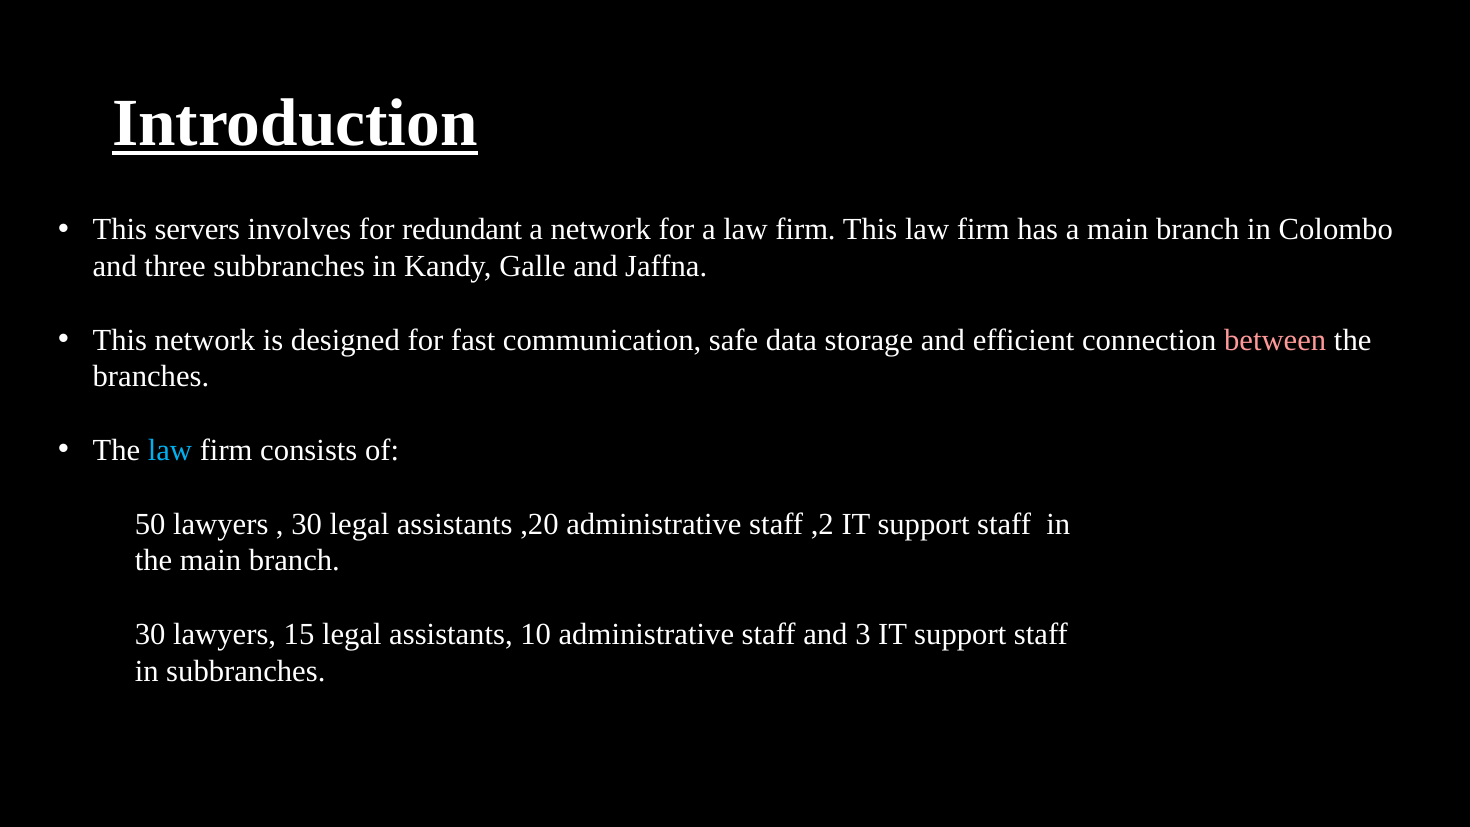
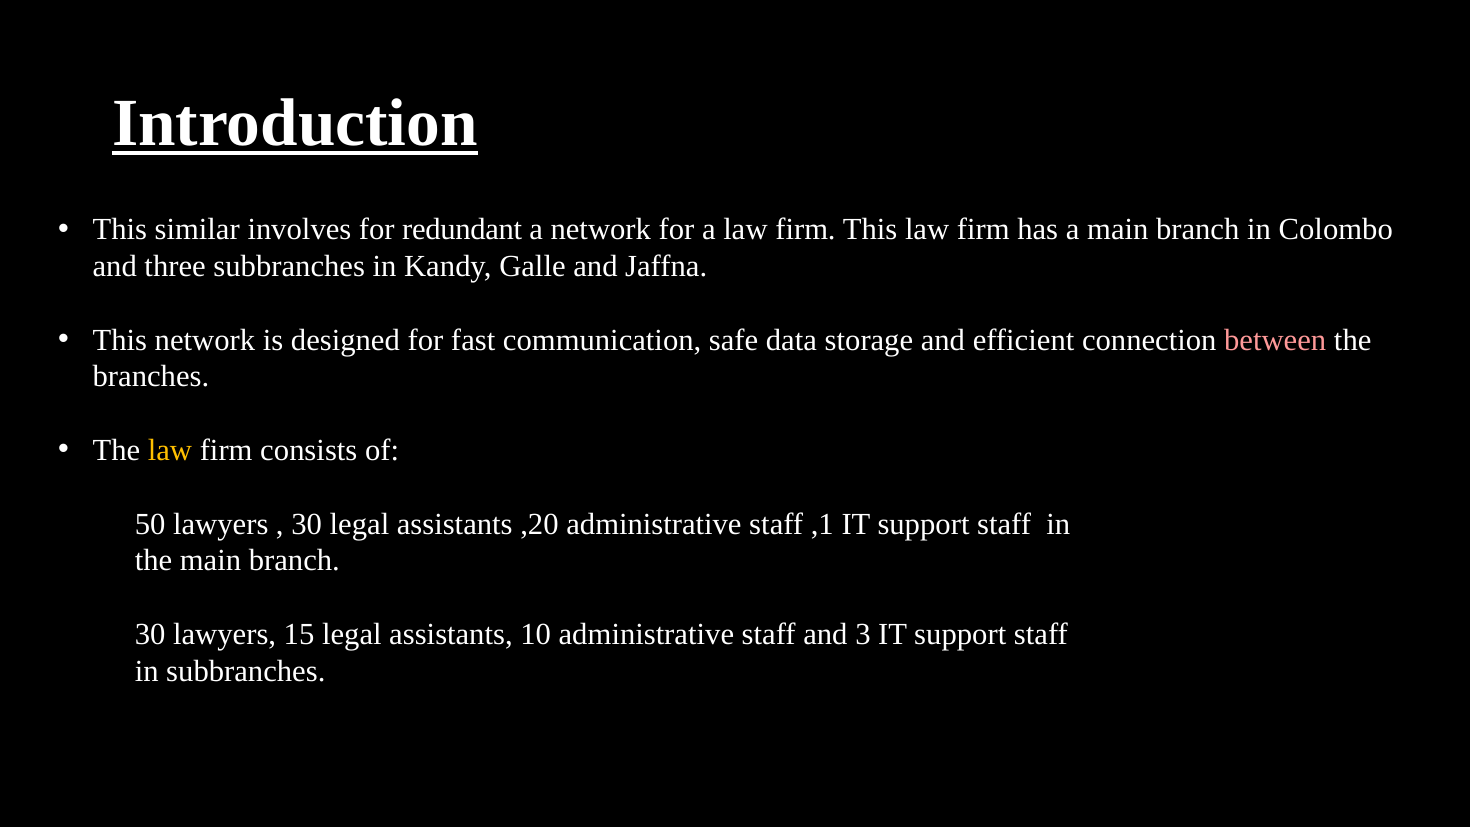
servers: servers -> similar (197, 230)
law colour: light blue -> yellow (170, 450)
,2: ,2 -> ,1 (822, 524)
